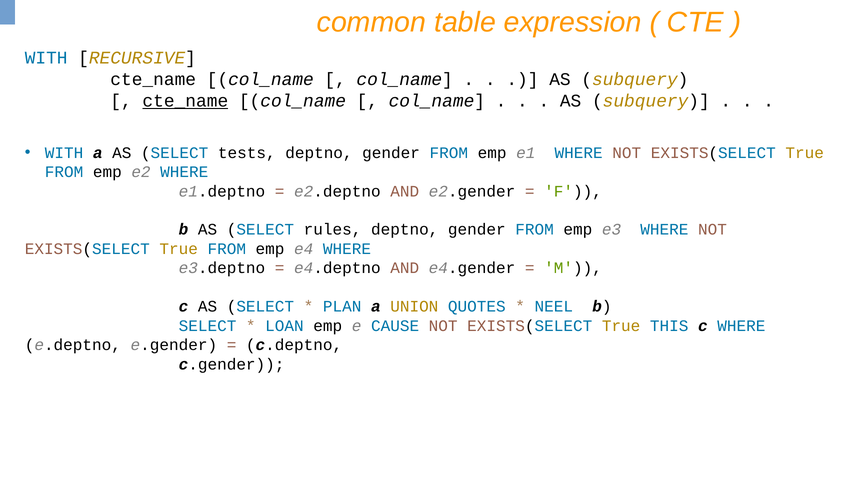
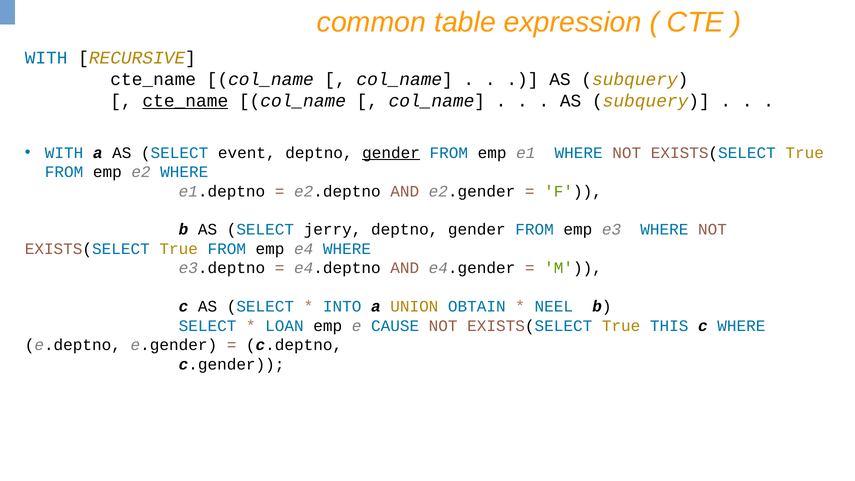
tests: tests -> event (247, 153)
gender underline: none -> present (391, 153)
rules: rules -> jerry (333, 230)
PLAN: PLAN -> INTO (342, 307)
QUOTES: QUOTES -> OBTAIN (477, 307)
